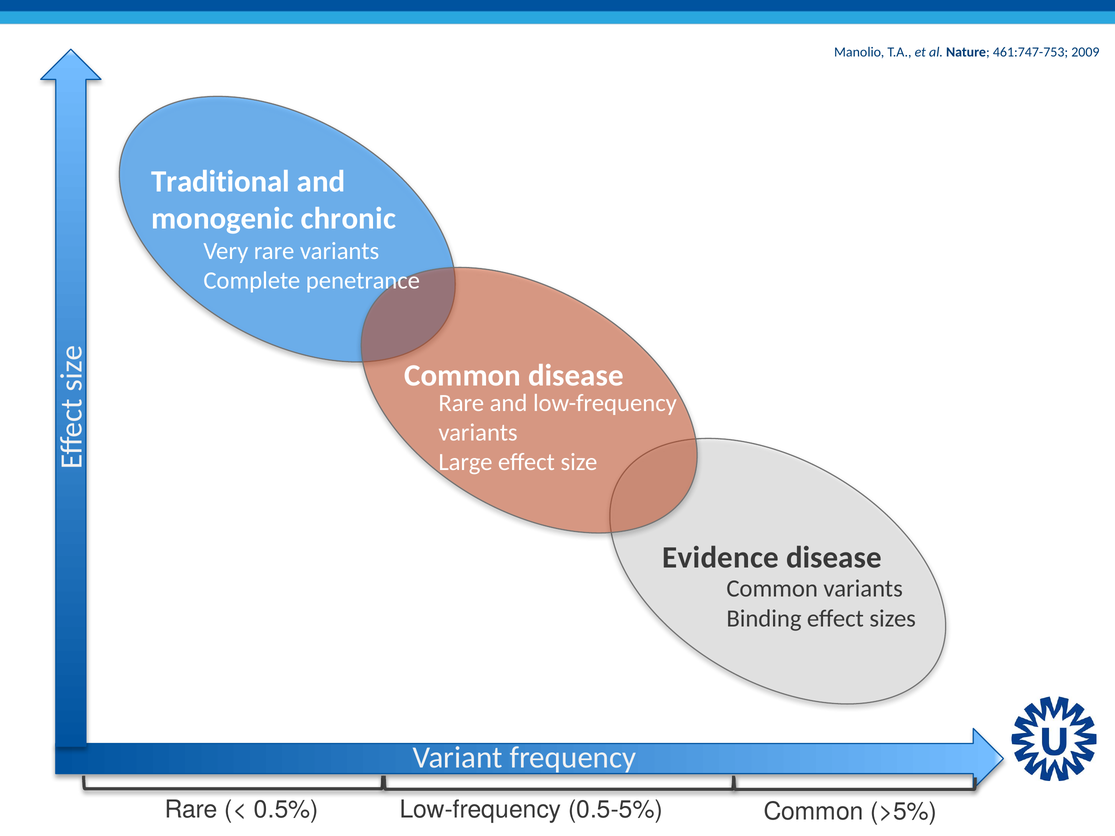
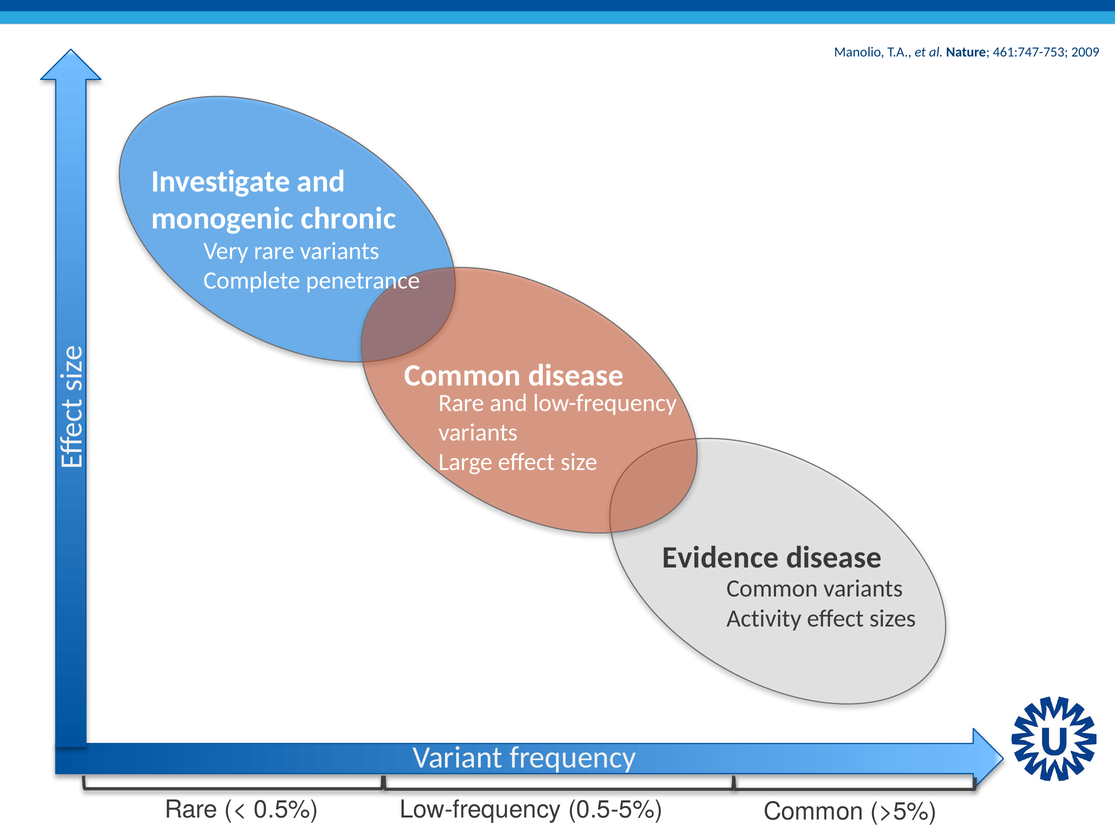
Traditional: Traditional -> Investigate (221, 181)
Binding: Binding -> Activity (764, 619)
